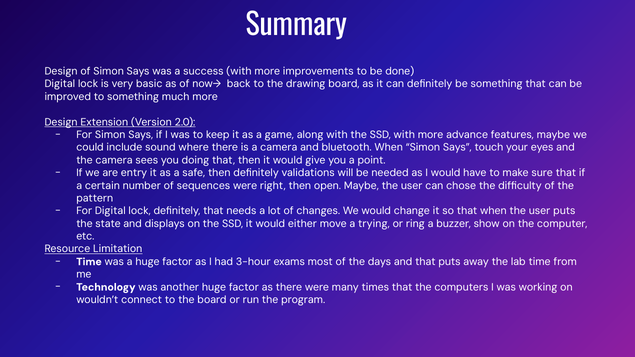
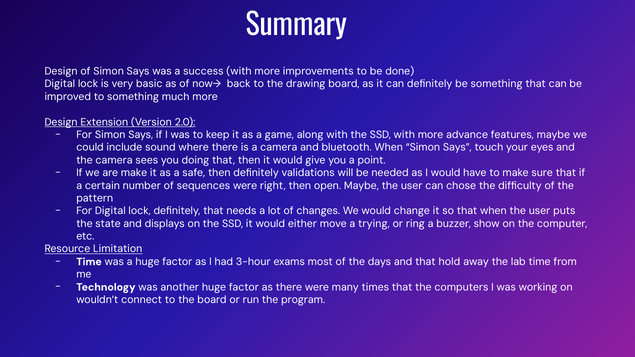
are entry: entry -> make (134, 173)
that puts: puts -> hold (449, 262)
